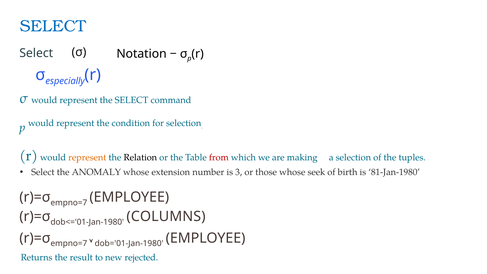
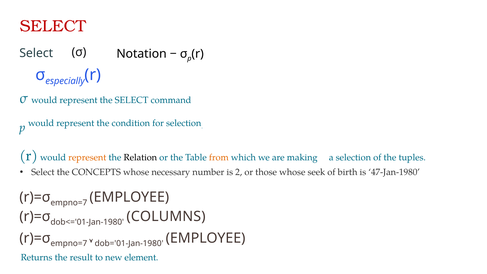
SELECT colour: blue -> red (53, 26)
from colour: red -> orange (219, 157)
ANOMALY: ANOMALY -> CONCEPTS (96, 172)
extension: extension -> necessary (171, 172)
3: 3 -> 2 (239, 172)
81-Jan-1980: 81-Jan-1980 -> 47-Jan-1980 (394, 172)
rejected: rejected -> element (141, 257)
